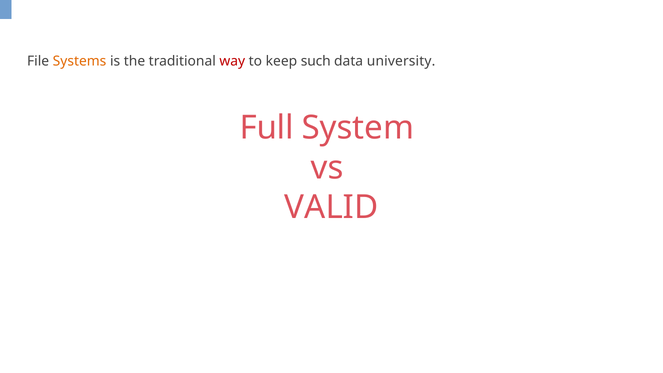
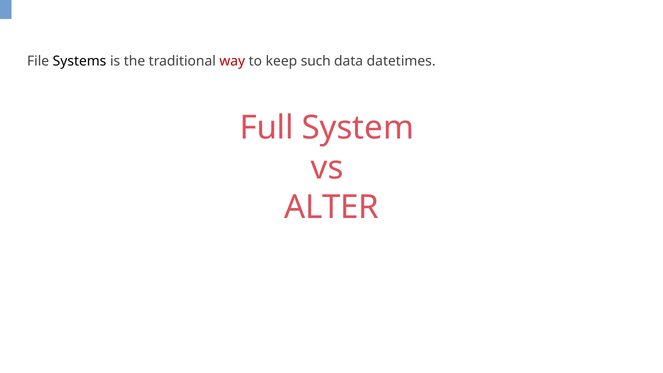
Systems colour: orange -> black (80, 61)
university: university -> datetimes (401, 61)
VALID: VALID -> ALTER (332, 207)
